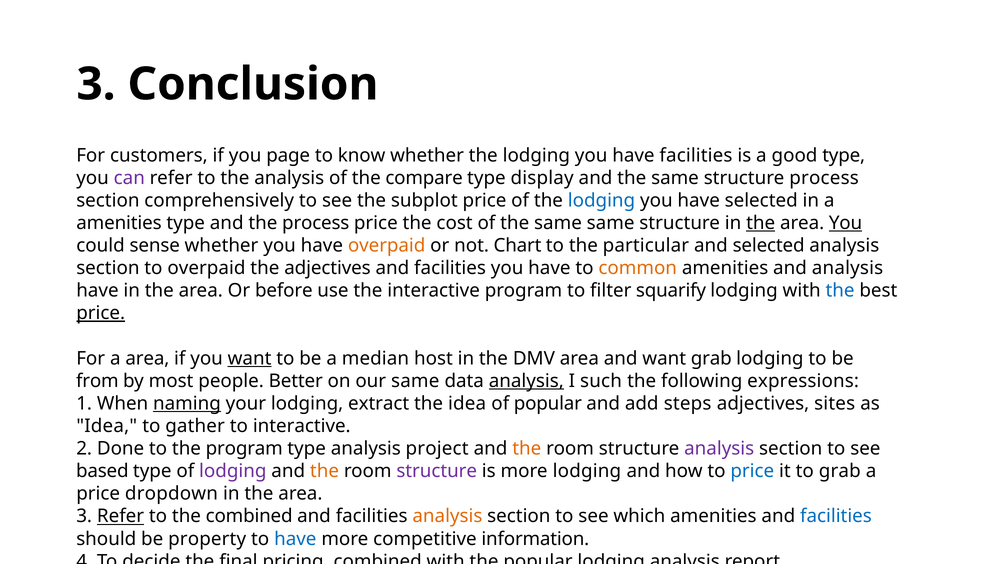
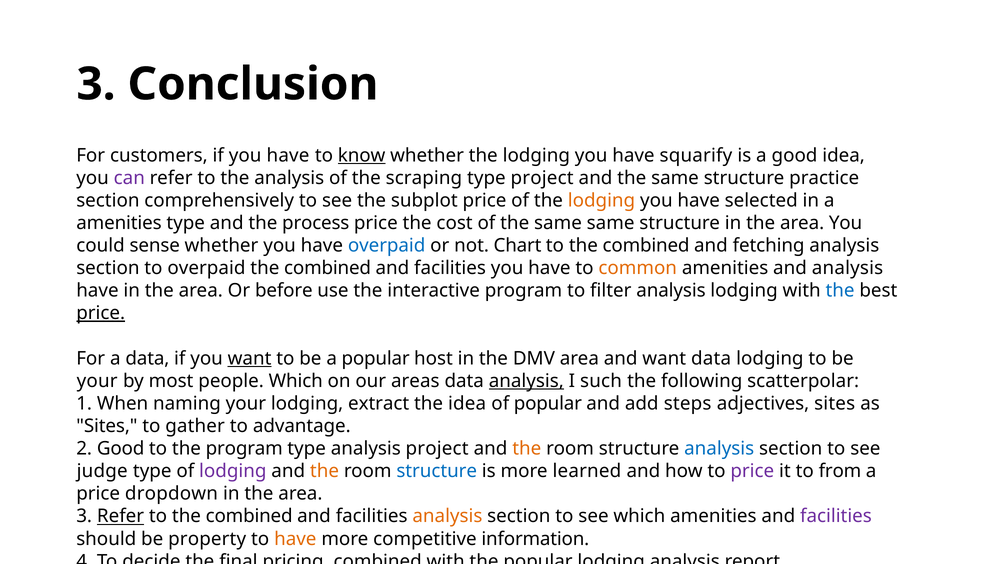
if you page: page -> have (288, 155)
know underline: none -> present (362, 155)
have facilities: facilities -> squarify (696, 155)
good type: type -> idea (844, 155)
compare: compare -> scraping (424, 178)
type display: display -> project (542, 178)
structure process: process -> practice (824, 178)
lodging colour: blue -> orange (602, 200)
the underline: present -> none (761, 223)
You underline: present -> none (846, 223)
overpaid colour: orange -> blue (387, 246)
particular: particular -> combined (646, 246)
and selected: selected -> fetching (769, 246)
adjectives: adjectives -> combined (328, 268)
filter squarify: squarify -> analysis (671, 291)
a area: area -> data (147, 358)
a median: median -> popular (376, 358)
want grab: grab -> data (711, 358)
from: from -> your (97, 381)
people Better: Better -> Which (296, 381)
our same: same -> areas (415, 381)
expressions: expressions -> scatterpolar (803, 381)
naming underline: present -> none (187, 404)
Idea: Idea -> Sites (107, 426)
to interactive: interactive -> advantage (302, 426)
2 Done: Done -> Good (121, 449)
analysis colour: purple -> blue (719, 449)
based: based -> judge (102, 471)
structure colour: purple -> blue (437, 471)
more lodging: lodging -> learned (587, 471)
price colour: blue -> purple (752, 471)
to grab: grab -> from (840, 471)
facilities colour: blue -> purple (836, 516)
have colour: blue -> orange (295, 539)
